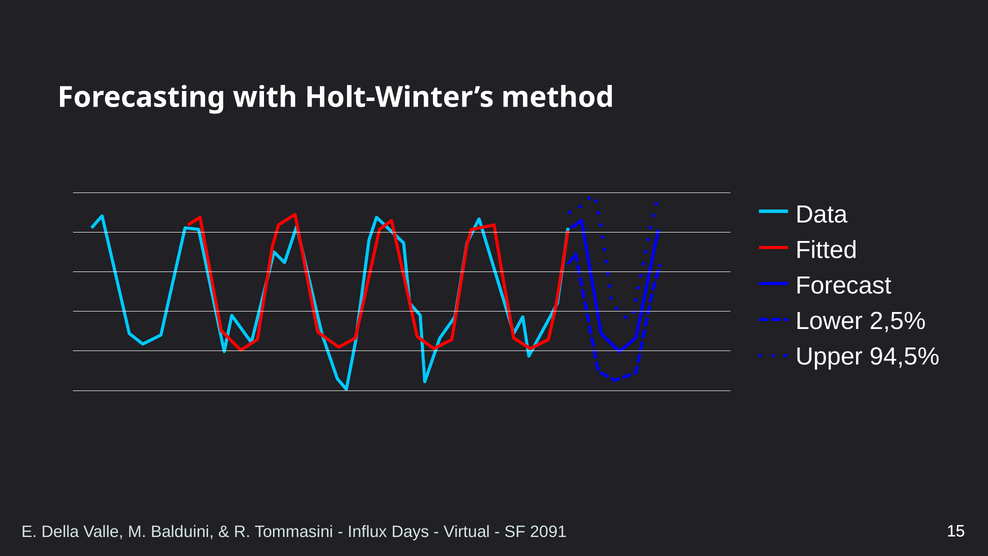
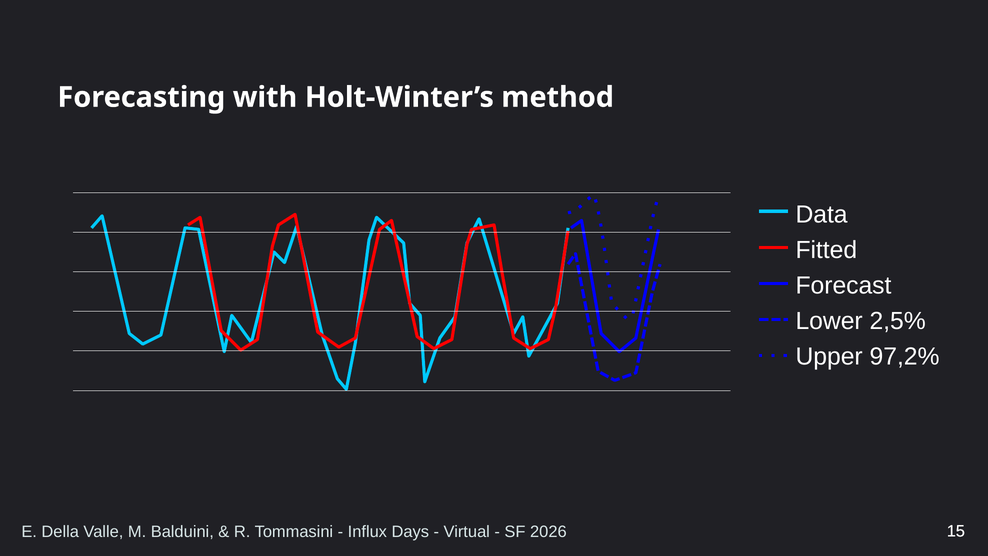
94,5%: 94,5% -> 97,2% (905, 357)
2091: 2091 -> 2026 (548, 531)
